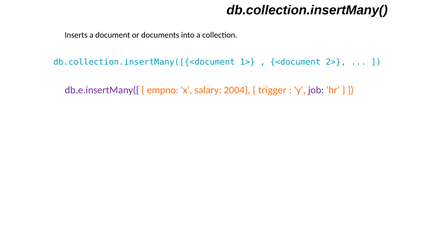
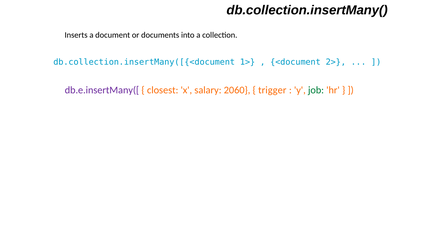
empno: empno -> closest (163, 90)
2004: 2004 -> 2060 (237, 90)
job colour: purple -> green (316, 90)
